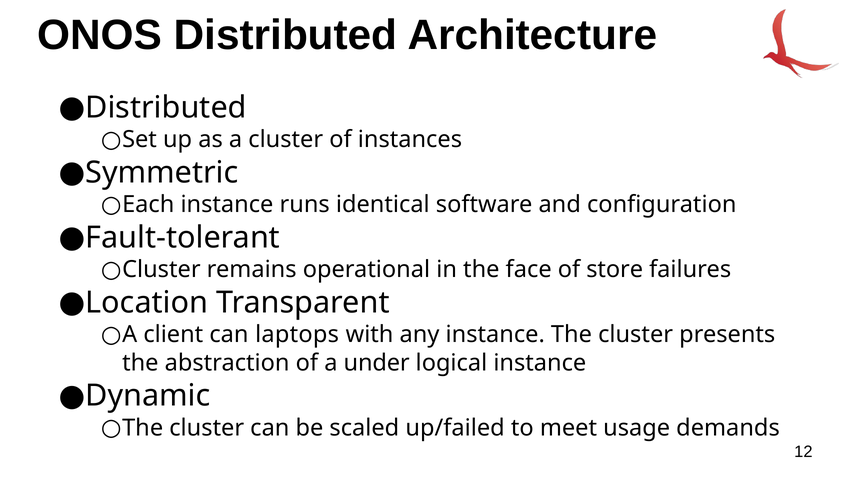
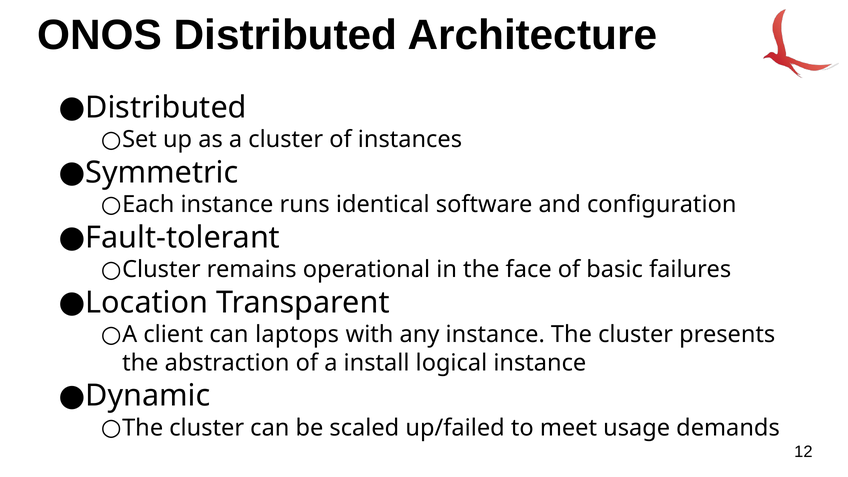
store: store -> basic (615, 270)
under: under -> install (377, 363)
